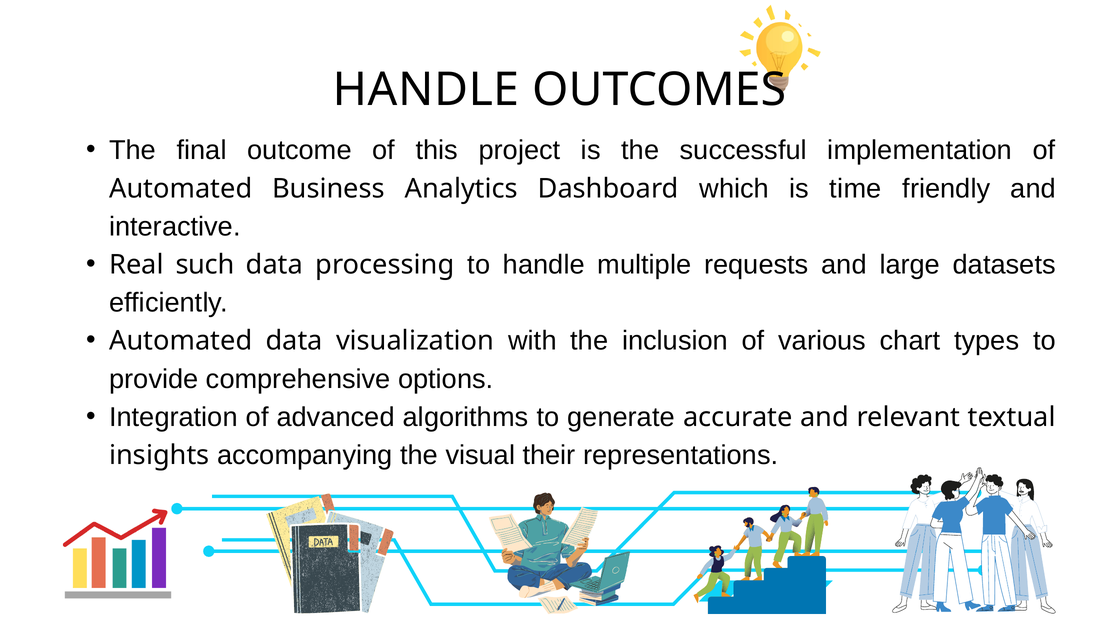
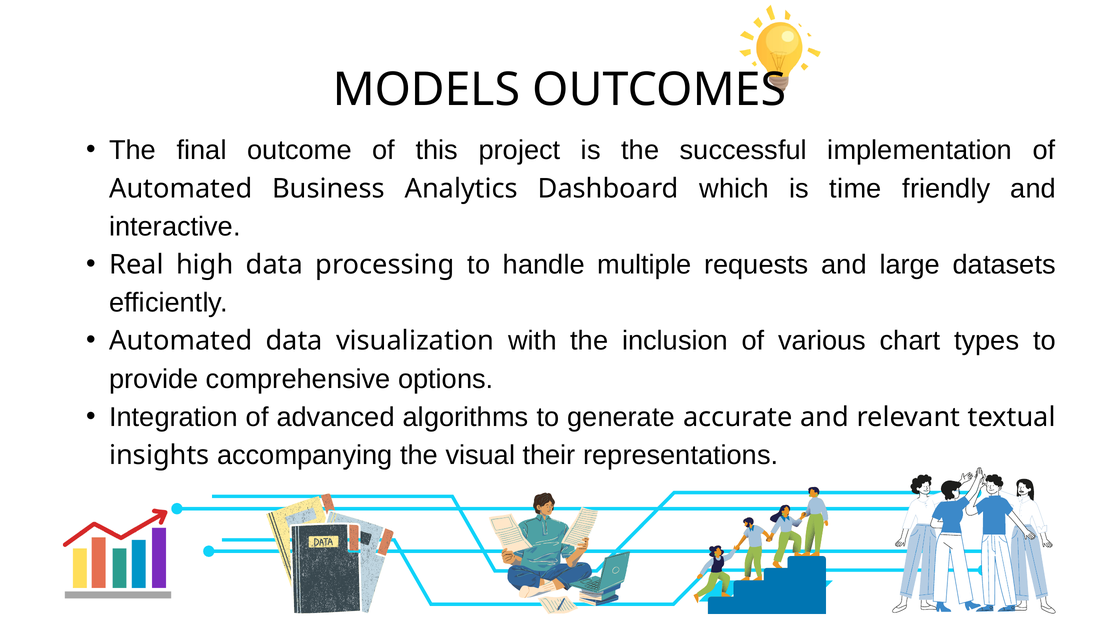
HANDLE: HANDLE -> MODELS (426, 90)
such: such -> high (205, 265)
